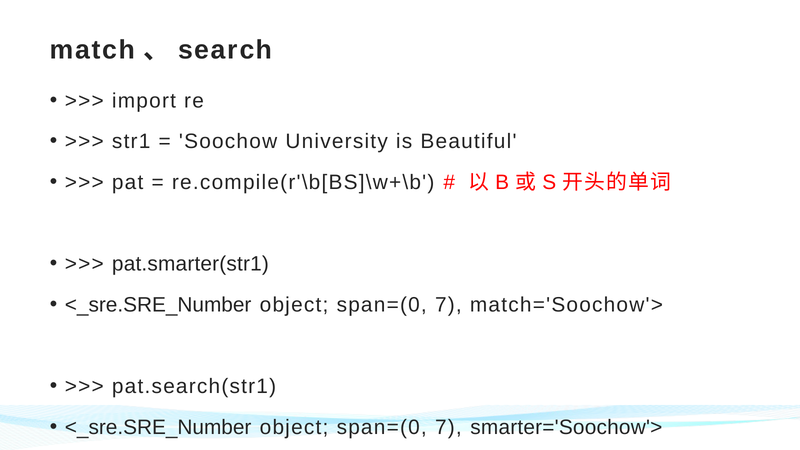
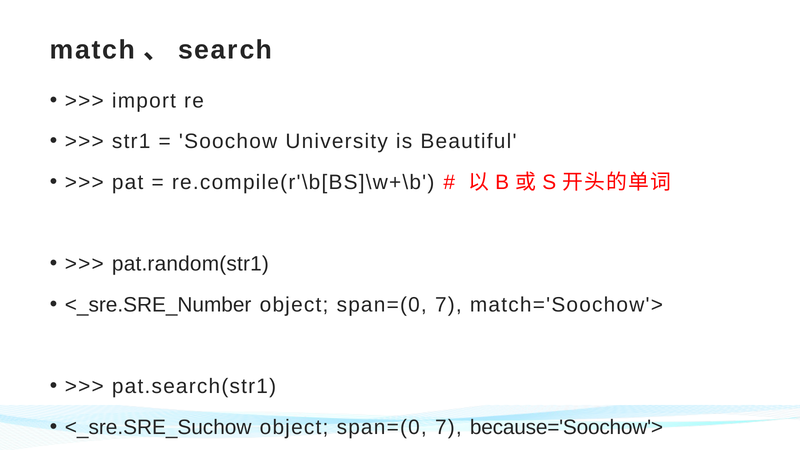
pat.smarter(str1: pat.smarter(str1 -> pat.random(str1 (190, 264)
<_sre.SRE_Number: <_sre.SRE_Number -> <_sre.SRE_Suchow (158, 427)
smarter='Soochow'>: smarter='Soochow'> -> because='Soochow'> (567, 427)
